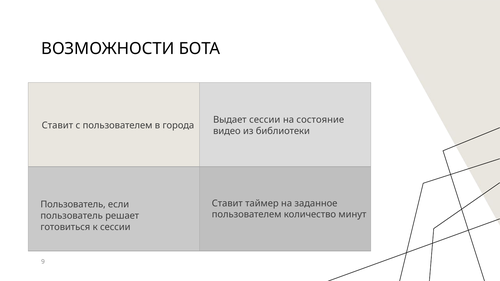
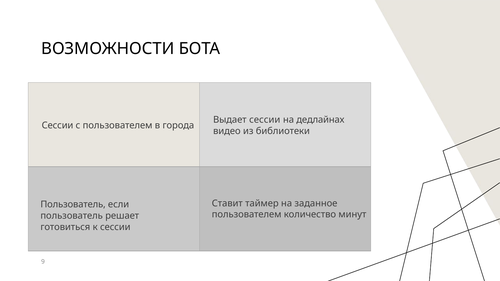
состояние: состояние -> дедлайнах (320, 120)
Ставит: Ставит -> Сессии (58, 125)
